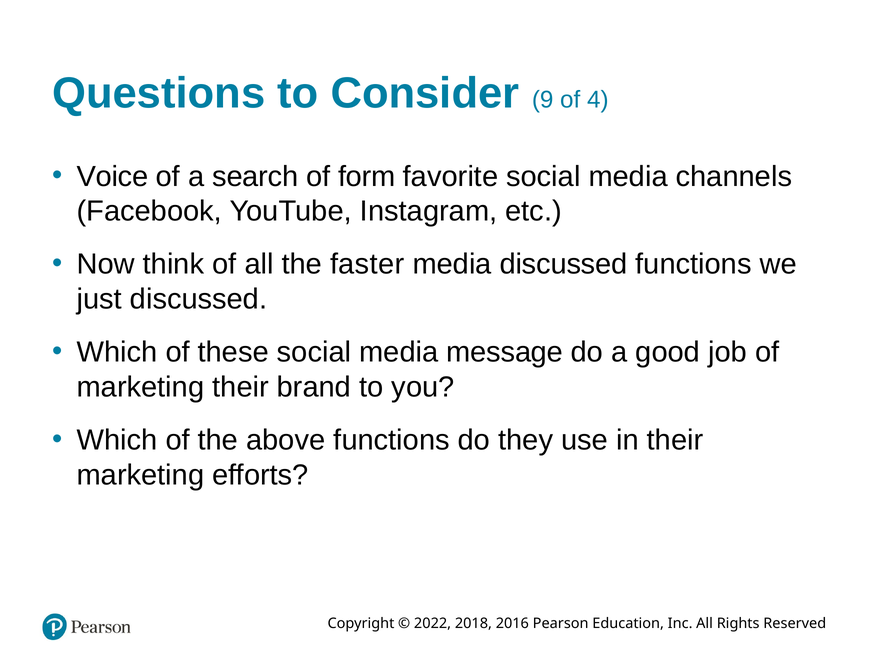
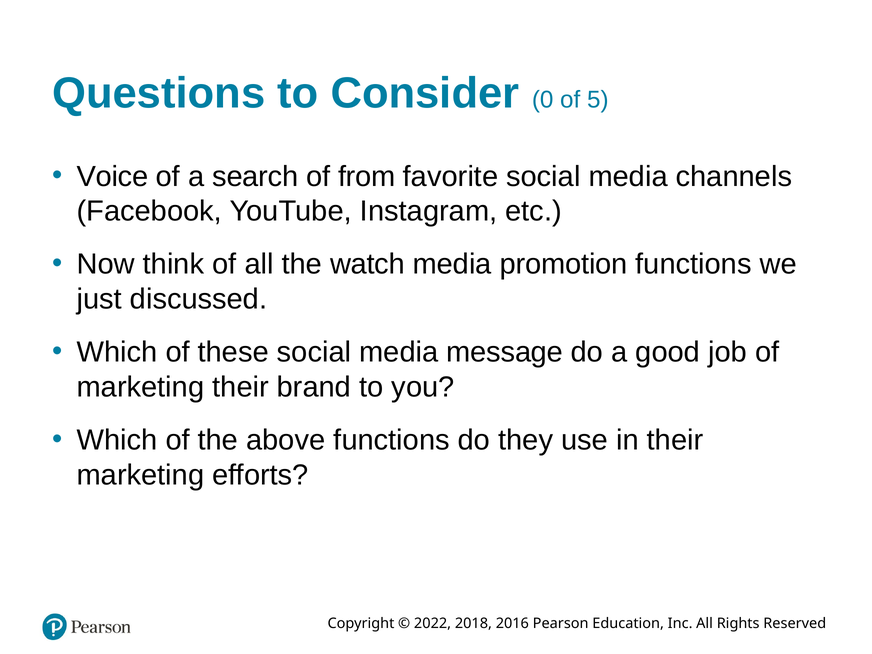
9: 9 -> 0 (543, 100)
4: 4 -> 5 (598, 100)
form: form -> from (367, 176)
faster: faster -> watch (367, 264)
media discussed: discussed -> promotion (564, 264)
